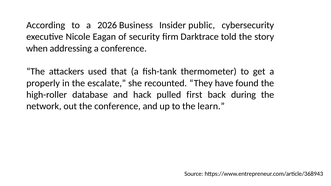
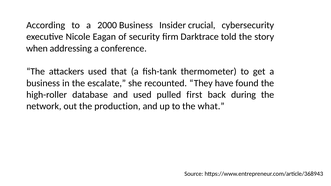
2026: 2026 -> 2000 (107, 25)
public: public -> crucial (202, 25)
properly: properly -> business (43, 83)
and hack: hack -> used (142, 95)
the conference: conference -> production (117, 106)
learn: learn -> what (211, 106)
